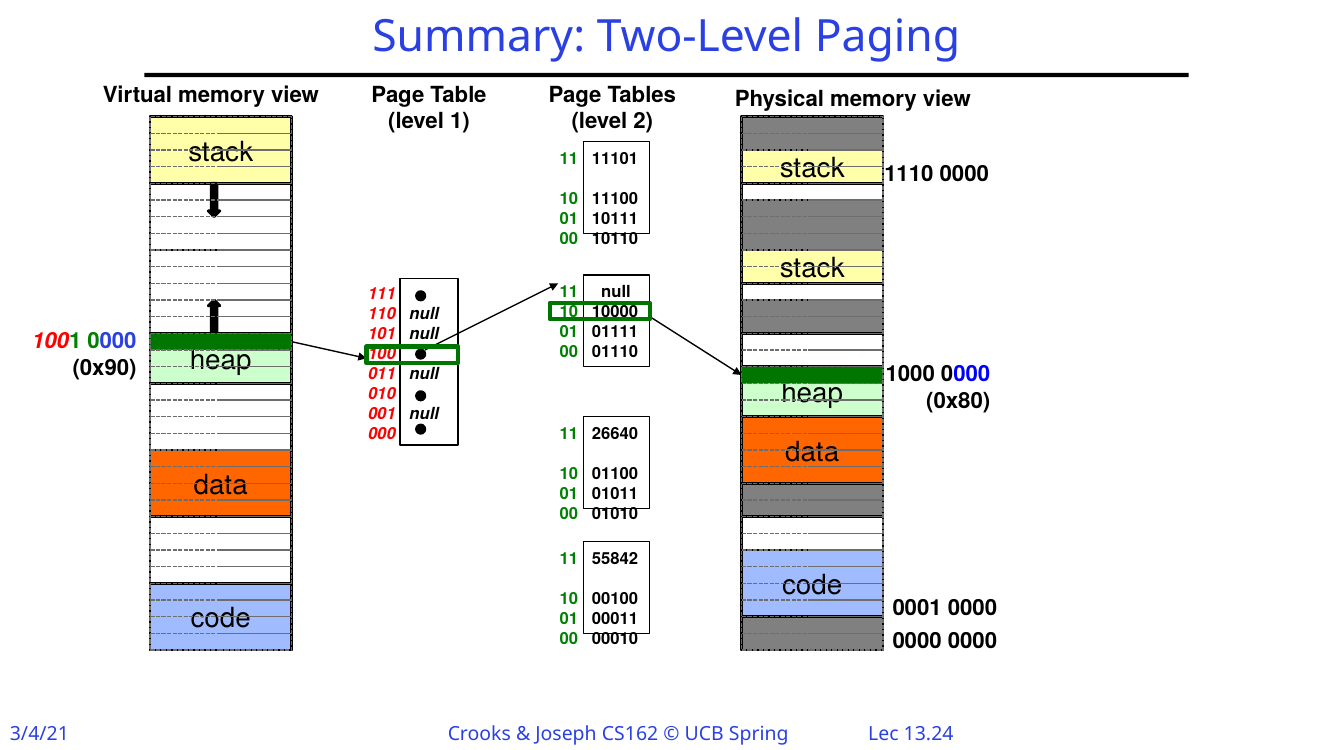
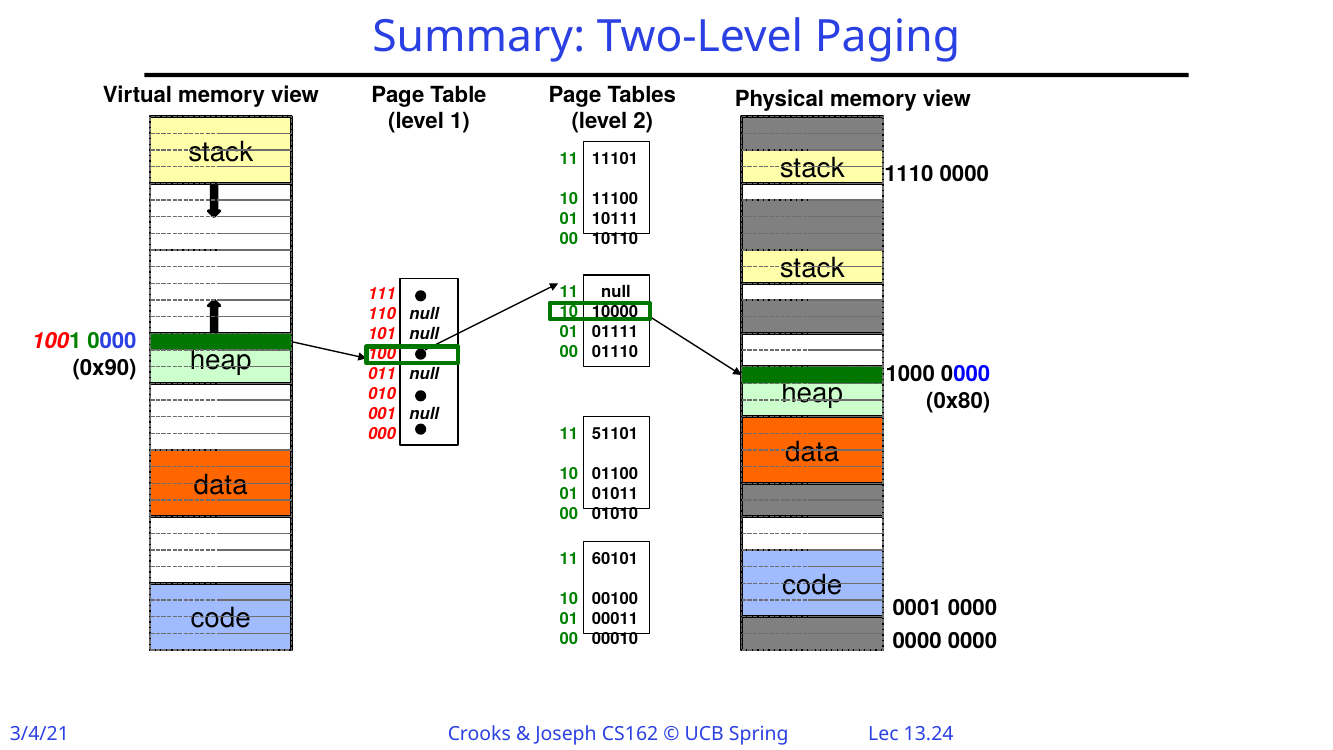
26640: 26640 -> 51101 (615, 433)
55842: 55842 -> 60101 (615, 558)
